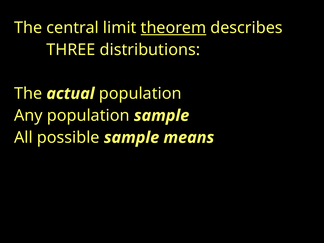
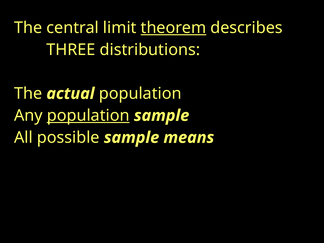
population underline: none -> present (88, 116)
